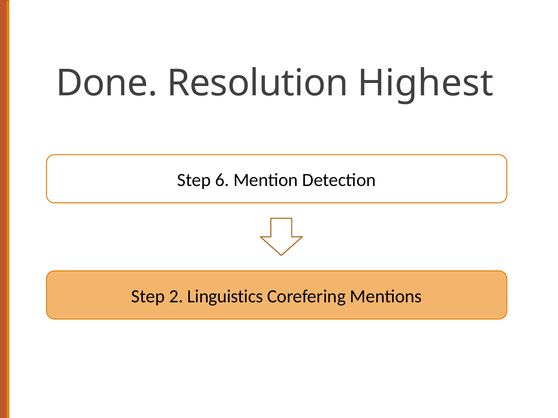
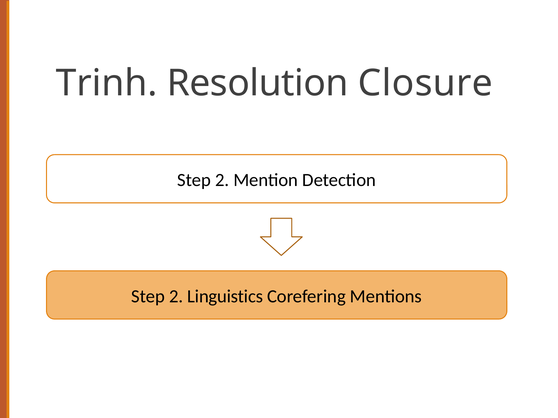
Done: Done -> Trinh (107, 83)
Highest: Highest -> Closure (425, 83)
6: 6 -> 2 (222, 180)
